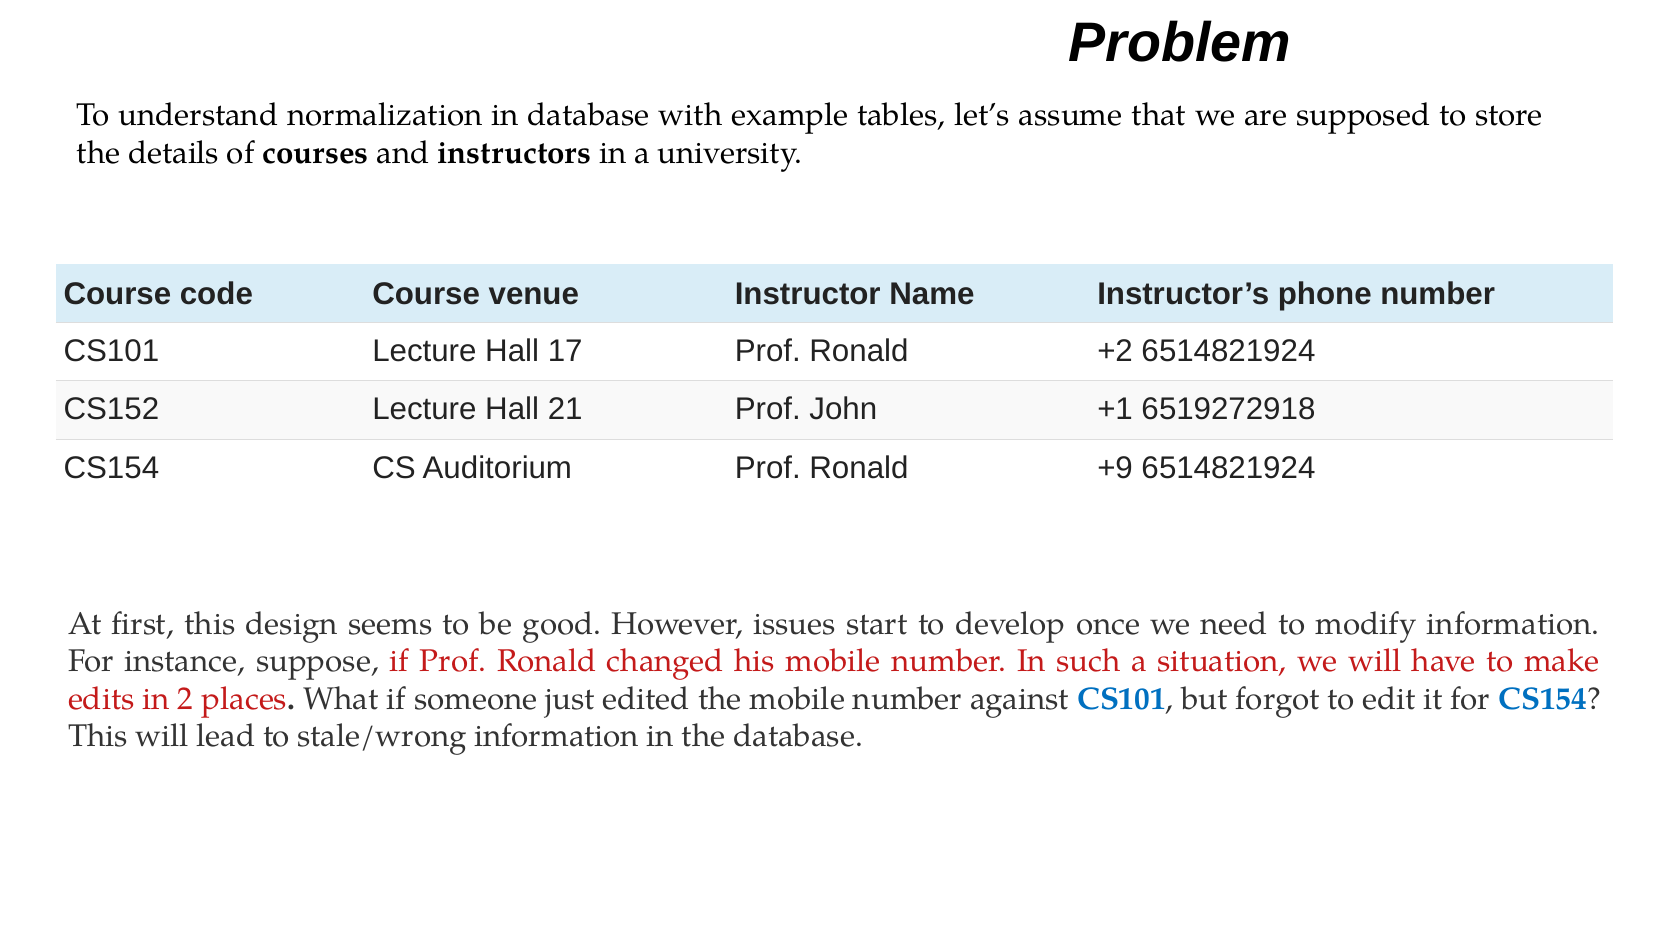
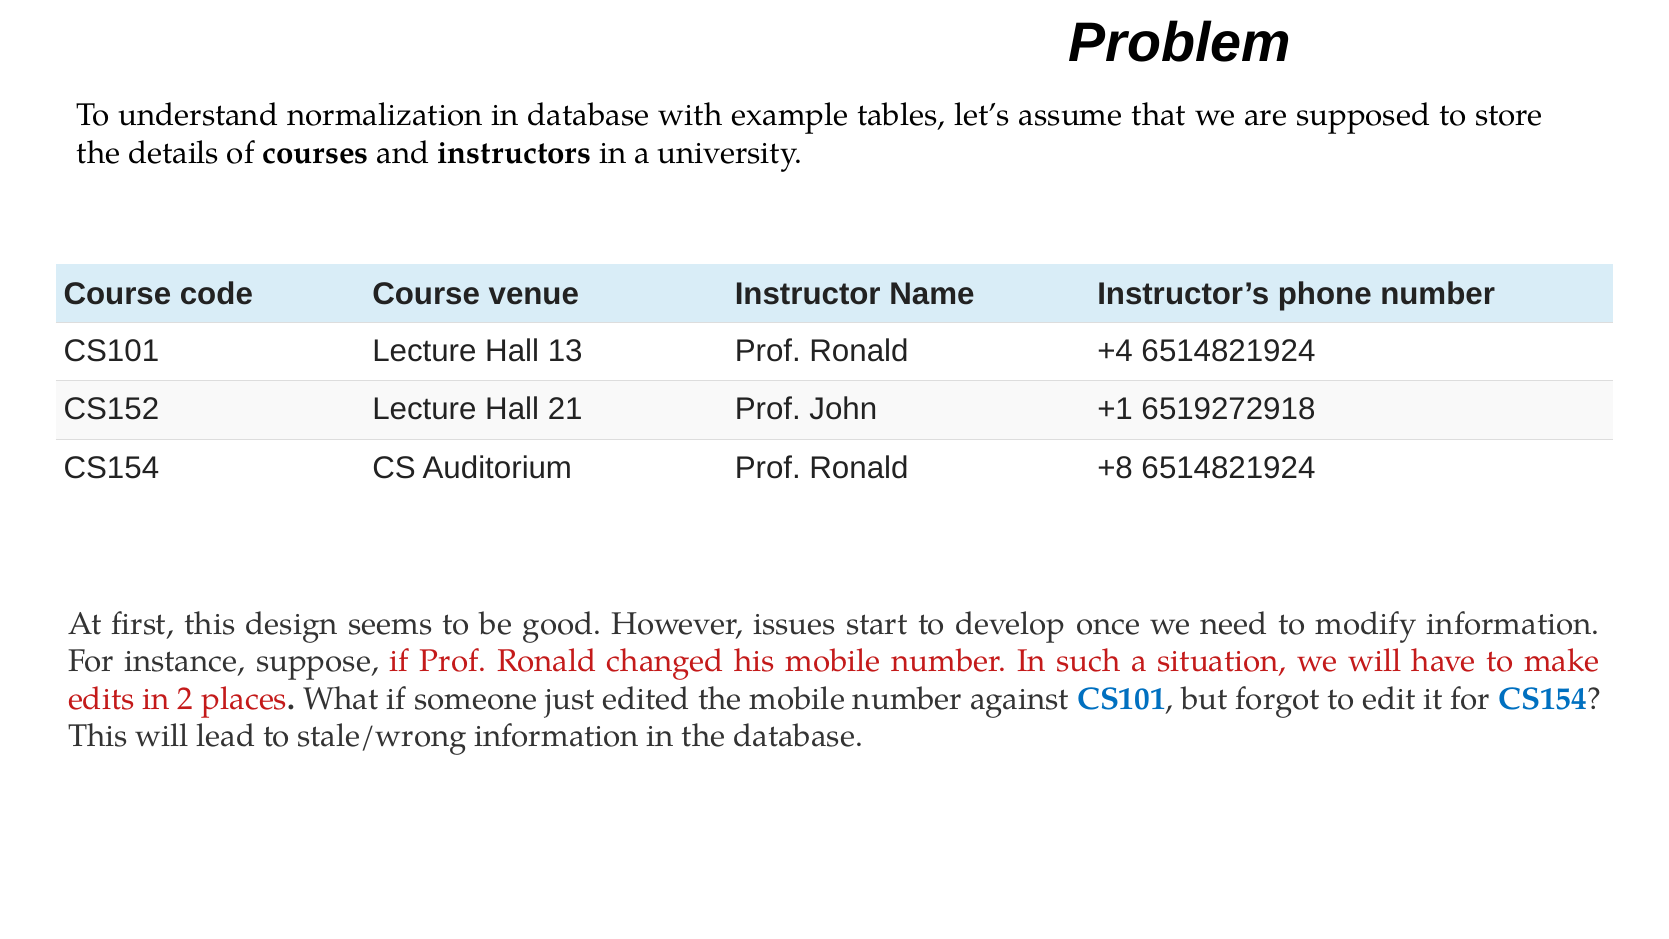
17: 17 -> 13 (565, 351)
+2: +2 -> +4 (1115, 351)
+9: +9 -> +8 (1115, 468)
